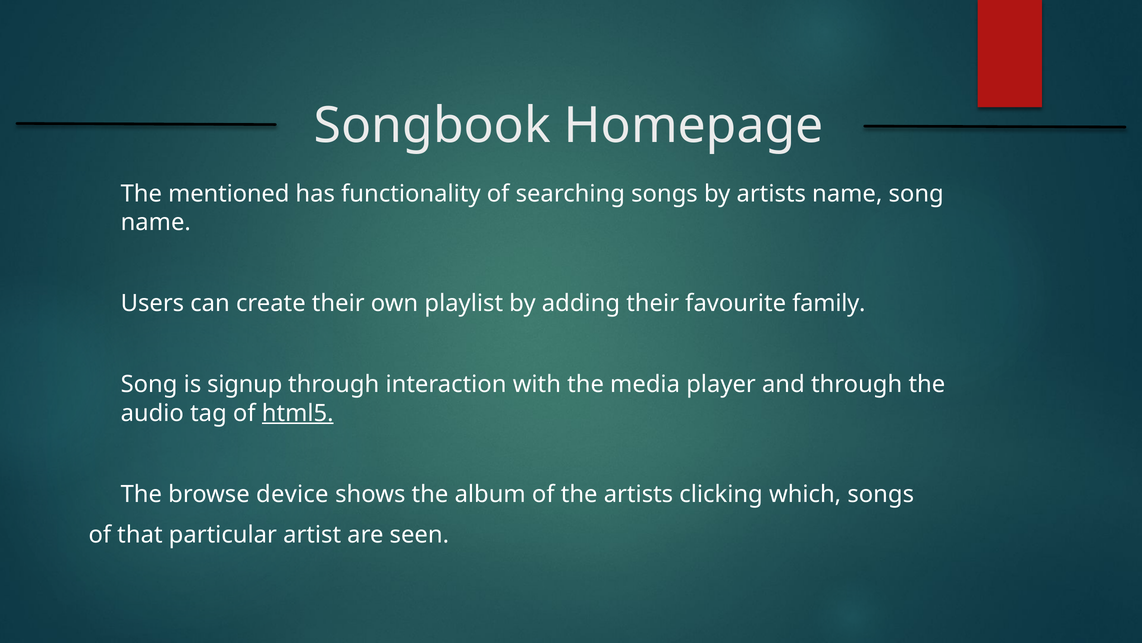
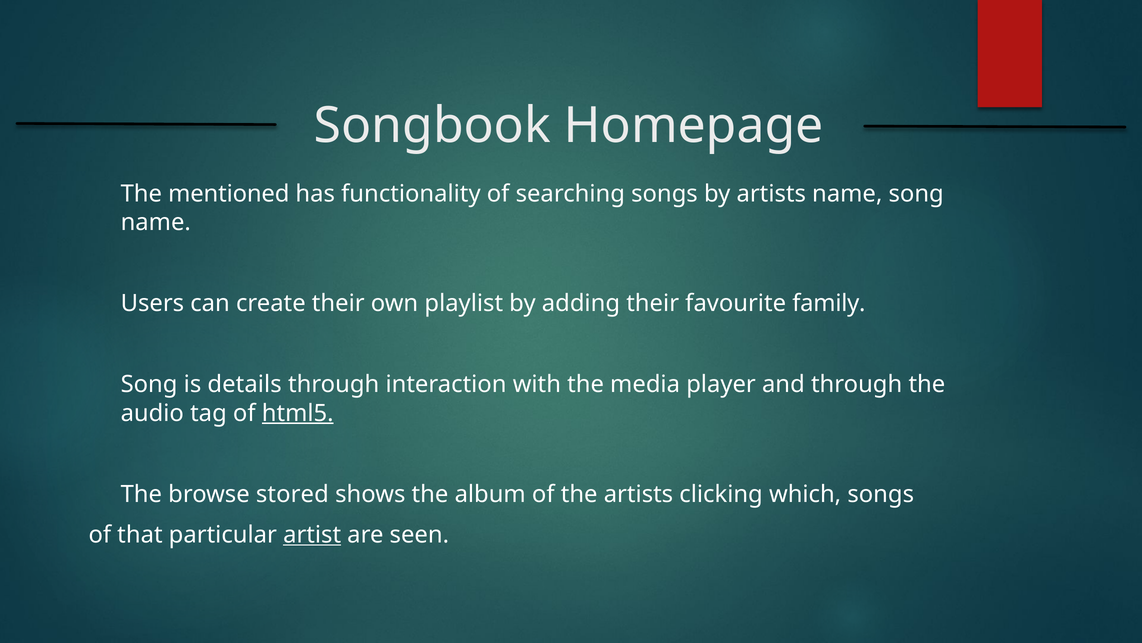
signup: signup -> details (245, 384)
device: device -> stored (292, 494)
artist underline: none -> present (312, 534)
